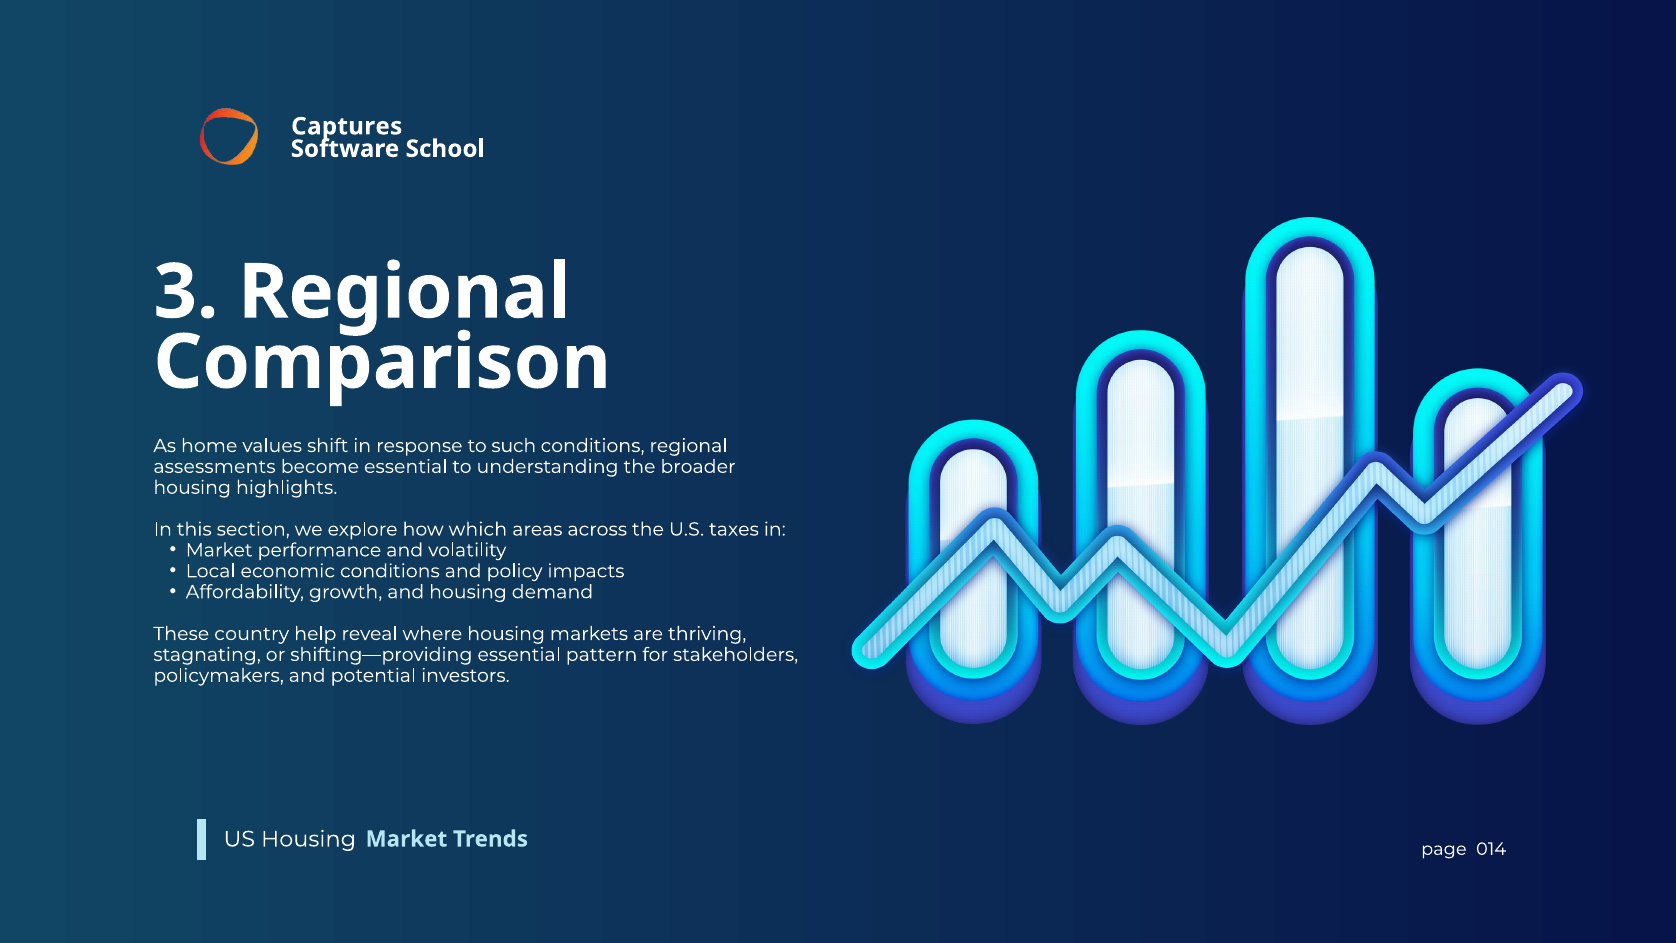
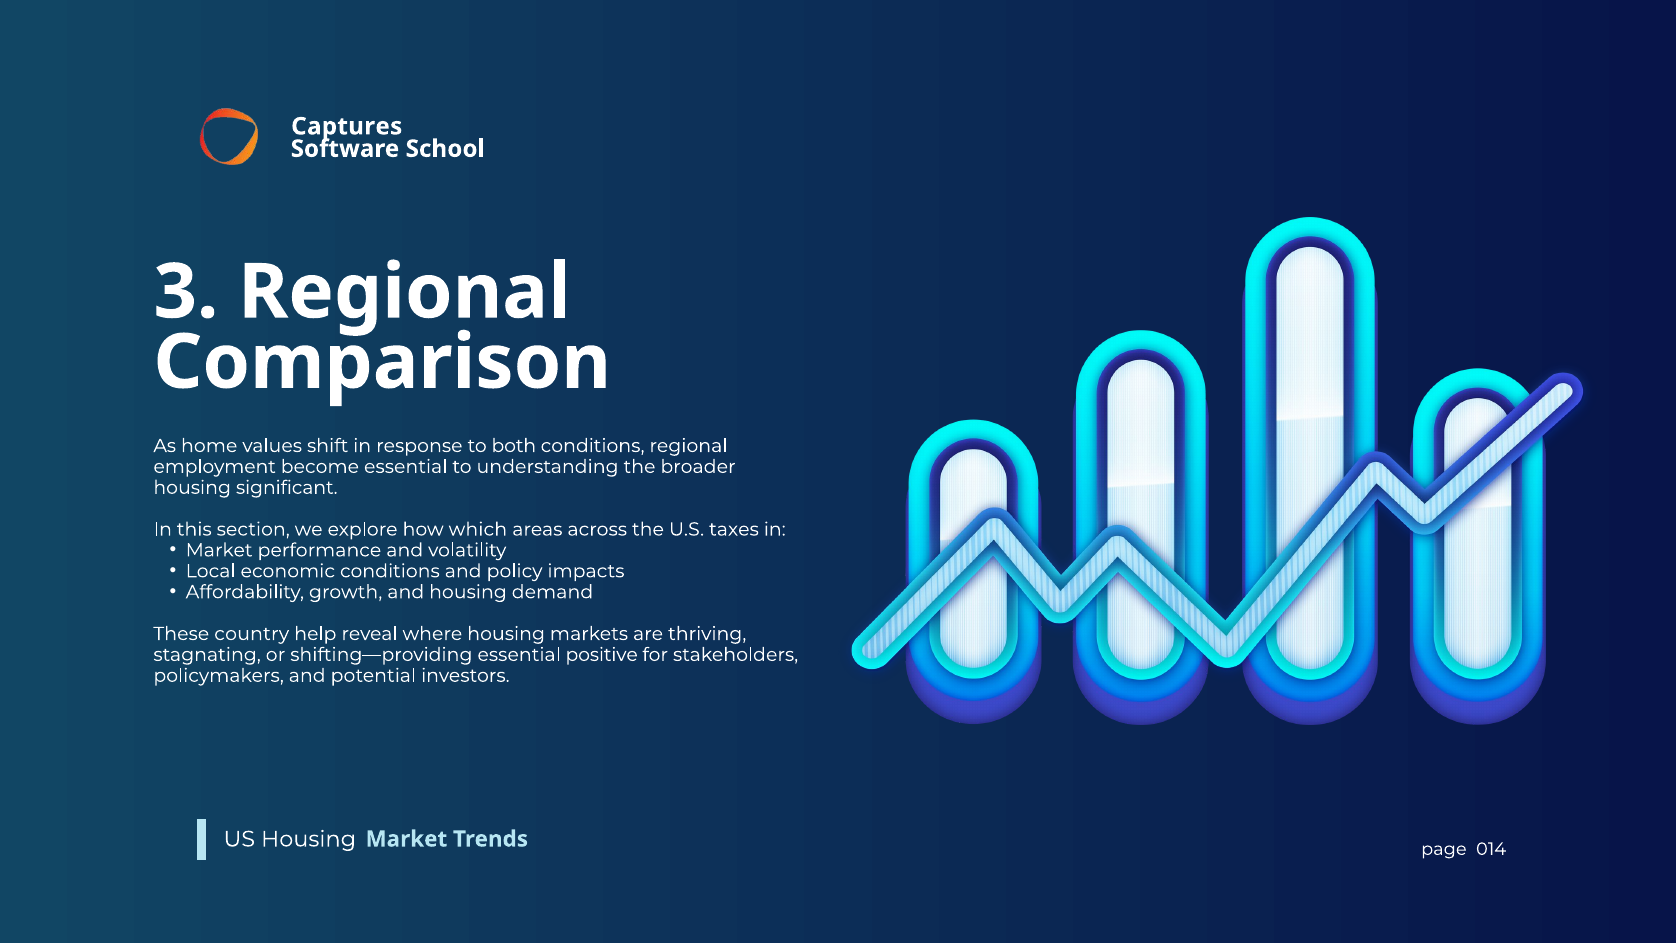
such: such -> both (514, 446)
assessments: assessments -> employment (215, 467)
highlights: highlights -> significant (287, 487)
pattern: pattern -> positive (602, 655)
